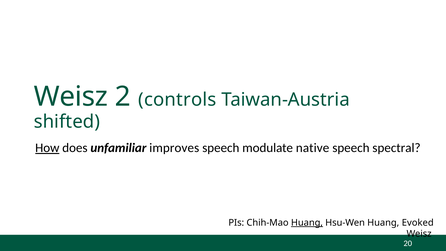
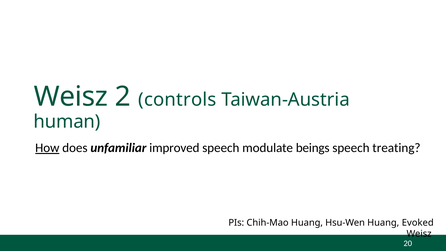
shifted: shifted -> human (67, 122)
improves: improves -> improved (174, 148)
native: native -> beings (313, 148)
spectral: spectral -> treating (396, 148)
Huang underline: present -> none (307, 223)
